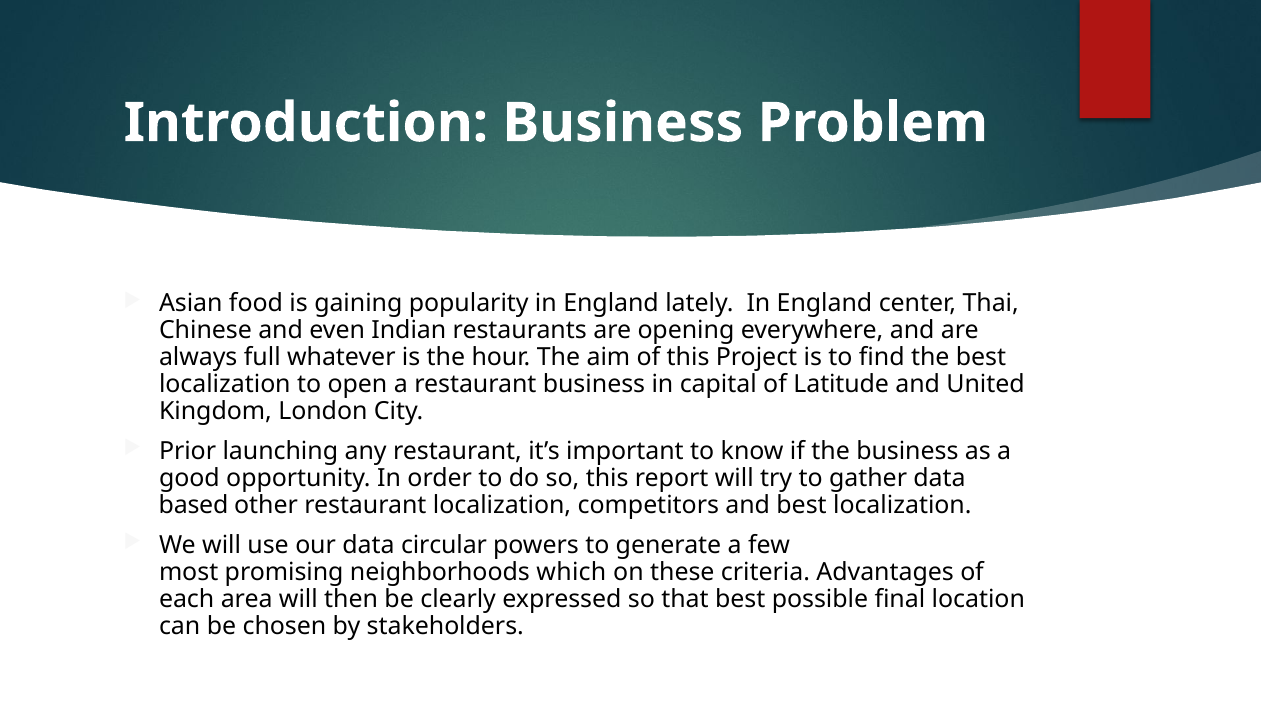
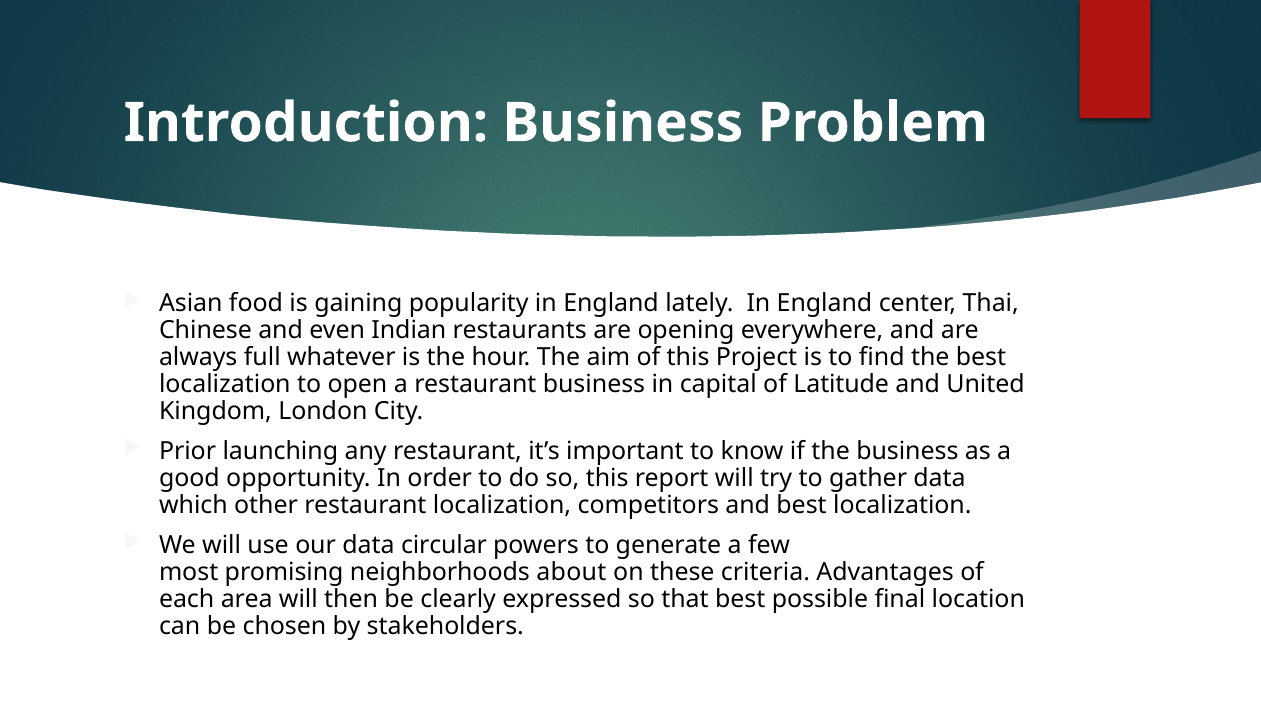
based: based -> which (193, 505)
which: which -> about (571, 572)
